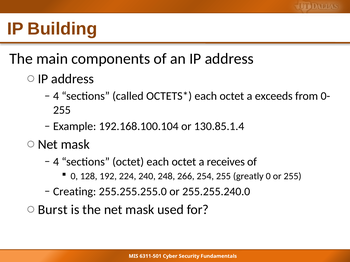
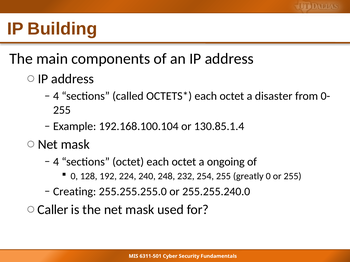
exceeds: exceeds -> disaster (274, 96)
receives: receives -> ongoing (226, 162)
266: 266 -> 232 (186, 177)
Burst: Burst -> Caller (53, 210)
